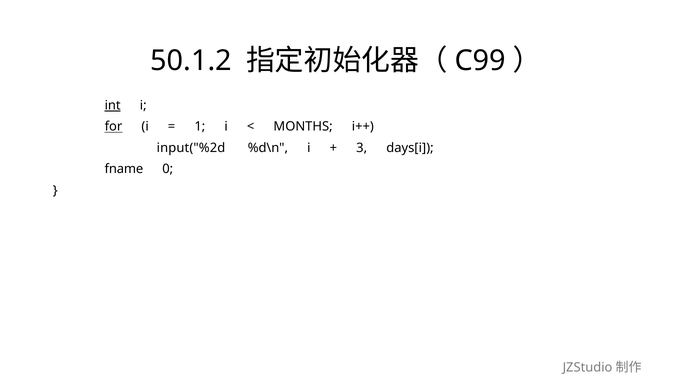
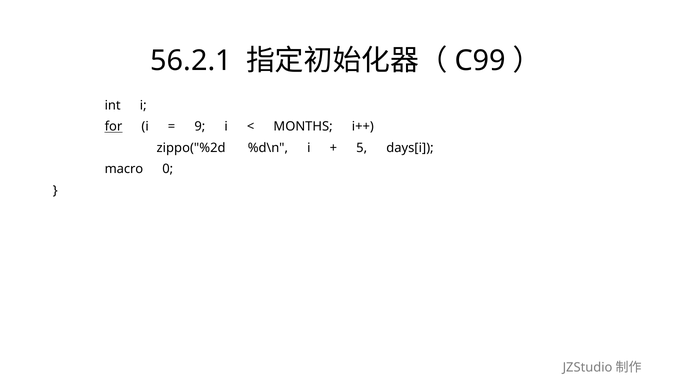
50.1.2: 50.1.2 -> 56.2.1 (191, 61)
int underline: present -> none (113, 105)
1: 1 -> 9 (200, 127)
input("%2d: input("%2d -> zippo("%2d (191, 148)
3: 3 -> 5 (362, 148)
fname: fname -> macro (124, 169)
